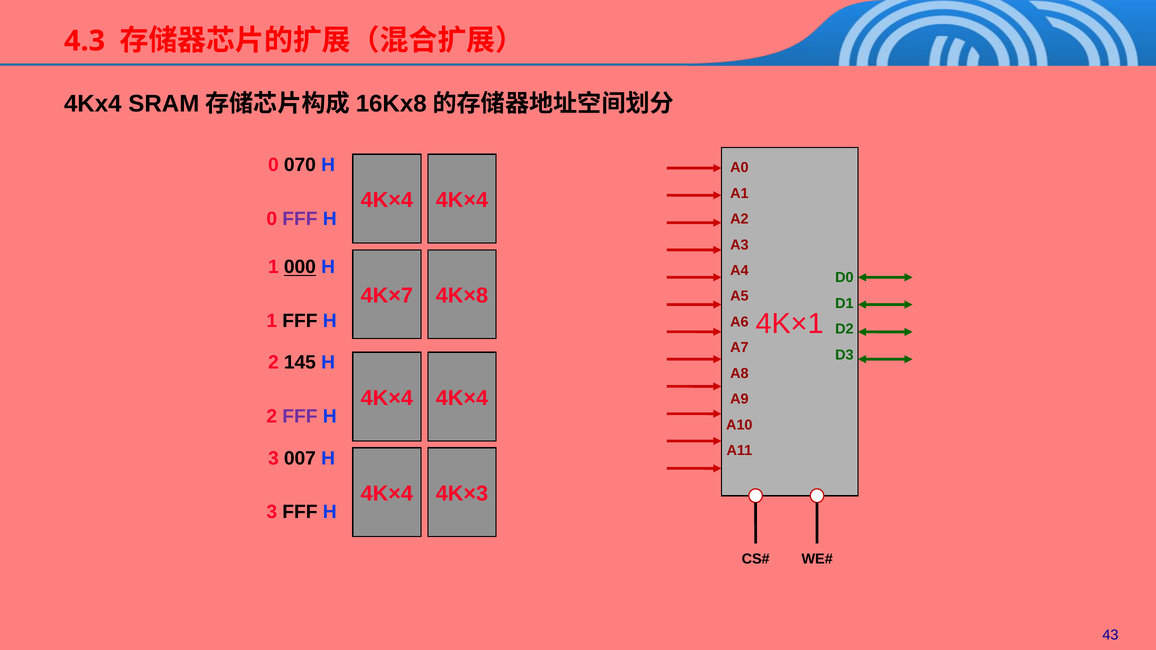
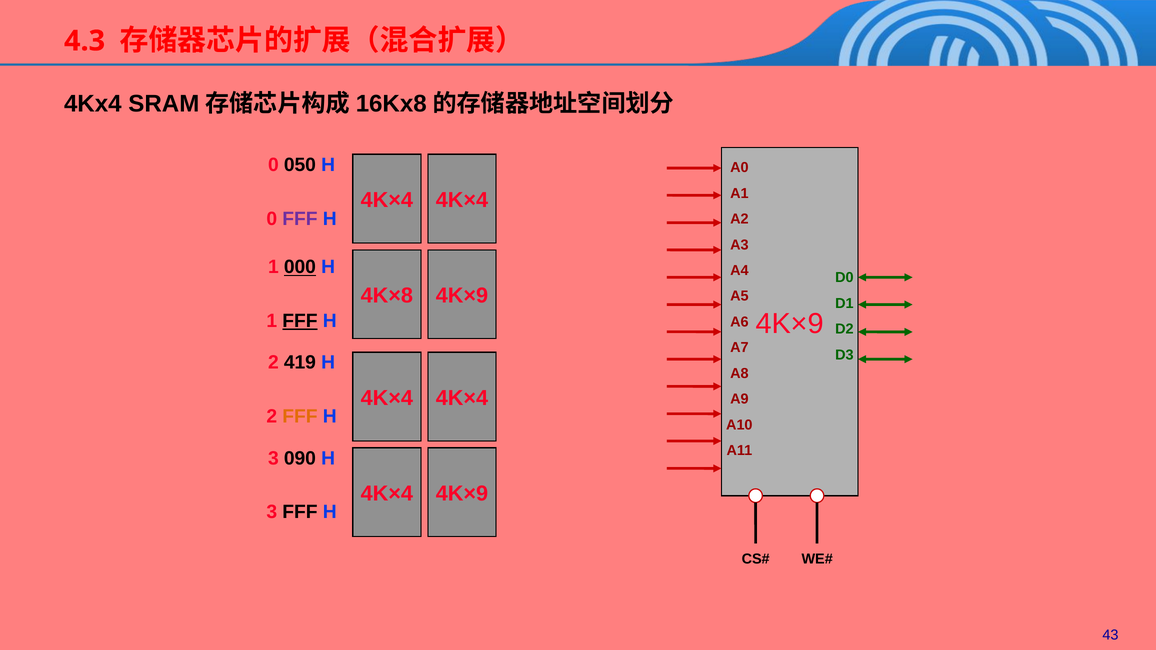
070: 070 -> 050 (300, 165)
4K×7: 4K×7 -> 4K×8 (387, 296)
4K×8: 4K×8 -> 4K×9 (462, 296)
4K×1: 4K×1 -> 4K×9 (790, 324)
FFF underline: none -> present (300, 321)
145: 145 -> 419 (300, 363)
FFF colour: purple -> orange (300, 417)
007: 007 -> 090 (300, 458)
4K×3: 4K×3 -> 4K×9 (462, 494)
